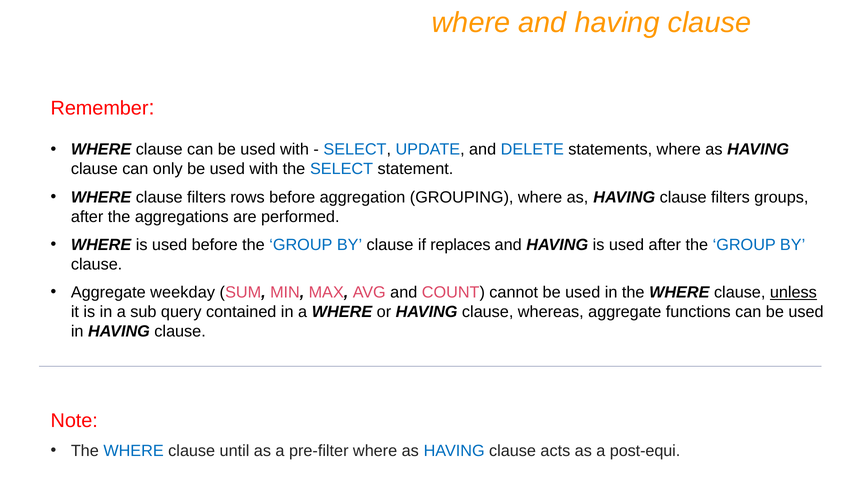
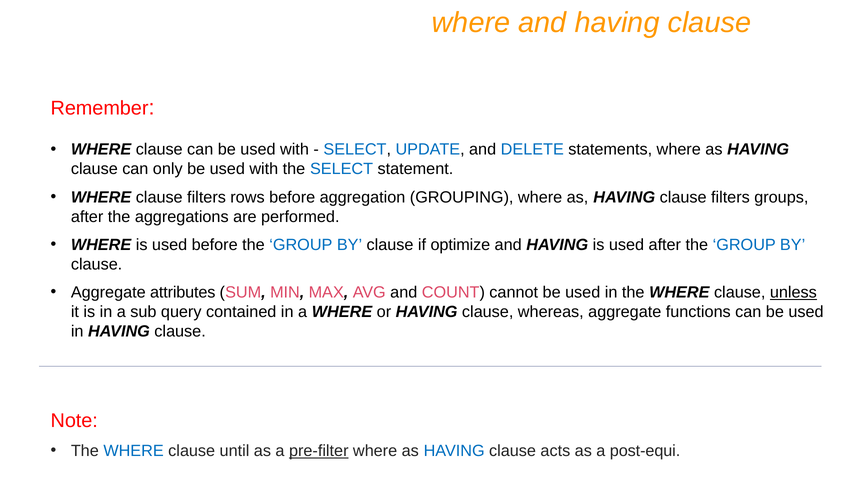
replaces: replaces -> optimize (460, 245)
weekday: weekday -> attributes (183, 292)
pre-filter underline: none -> present (319, 451)
